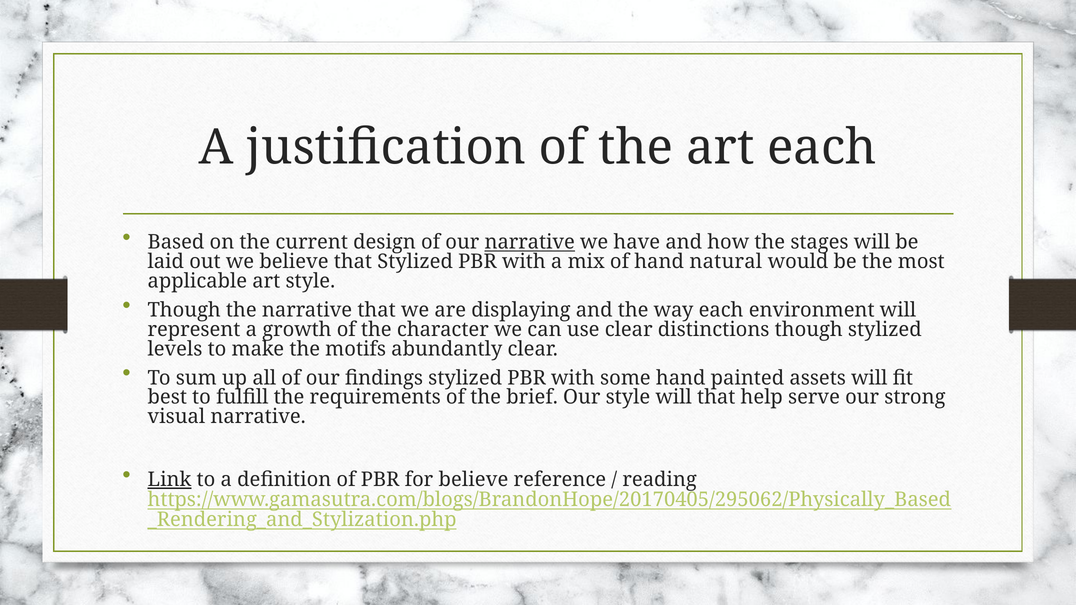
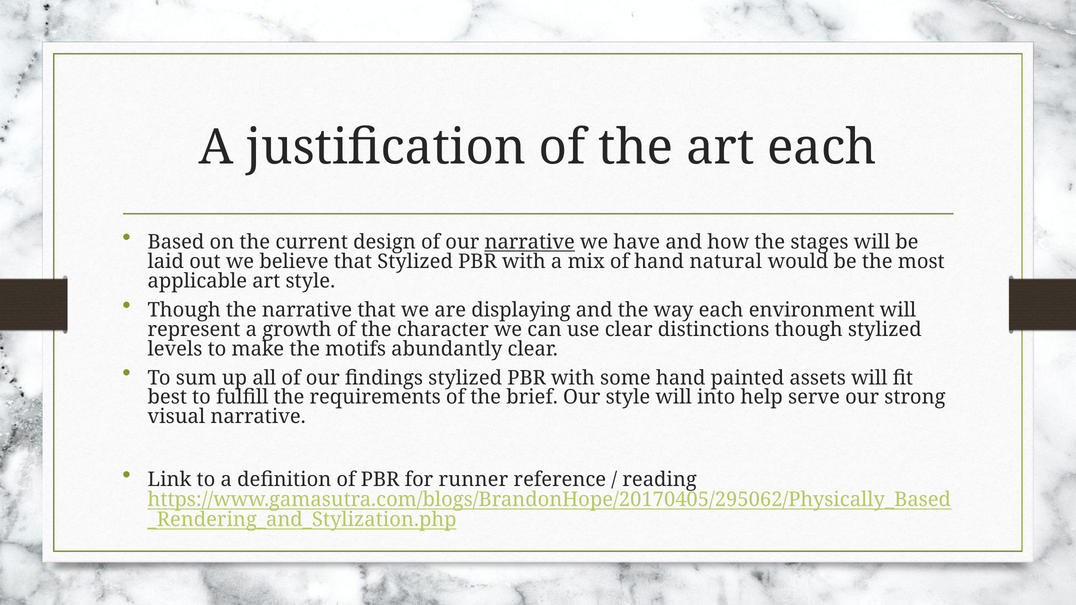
will that: that -> into (716, 397)
Link underline: present -> none (170, 480)
for believe: believe -> runner (473, 480)
